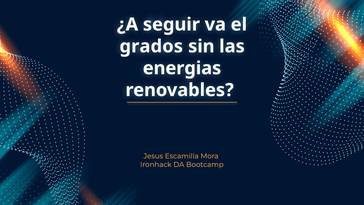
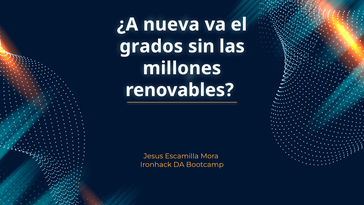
seguir: seguir -> nueva (171, 24)
energias: energias -> millones (182, 68)
